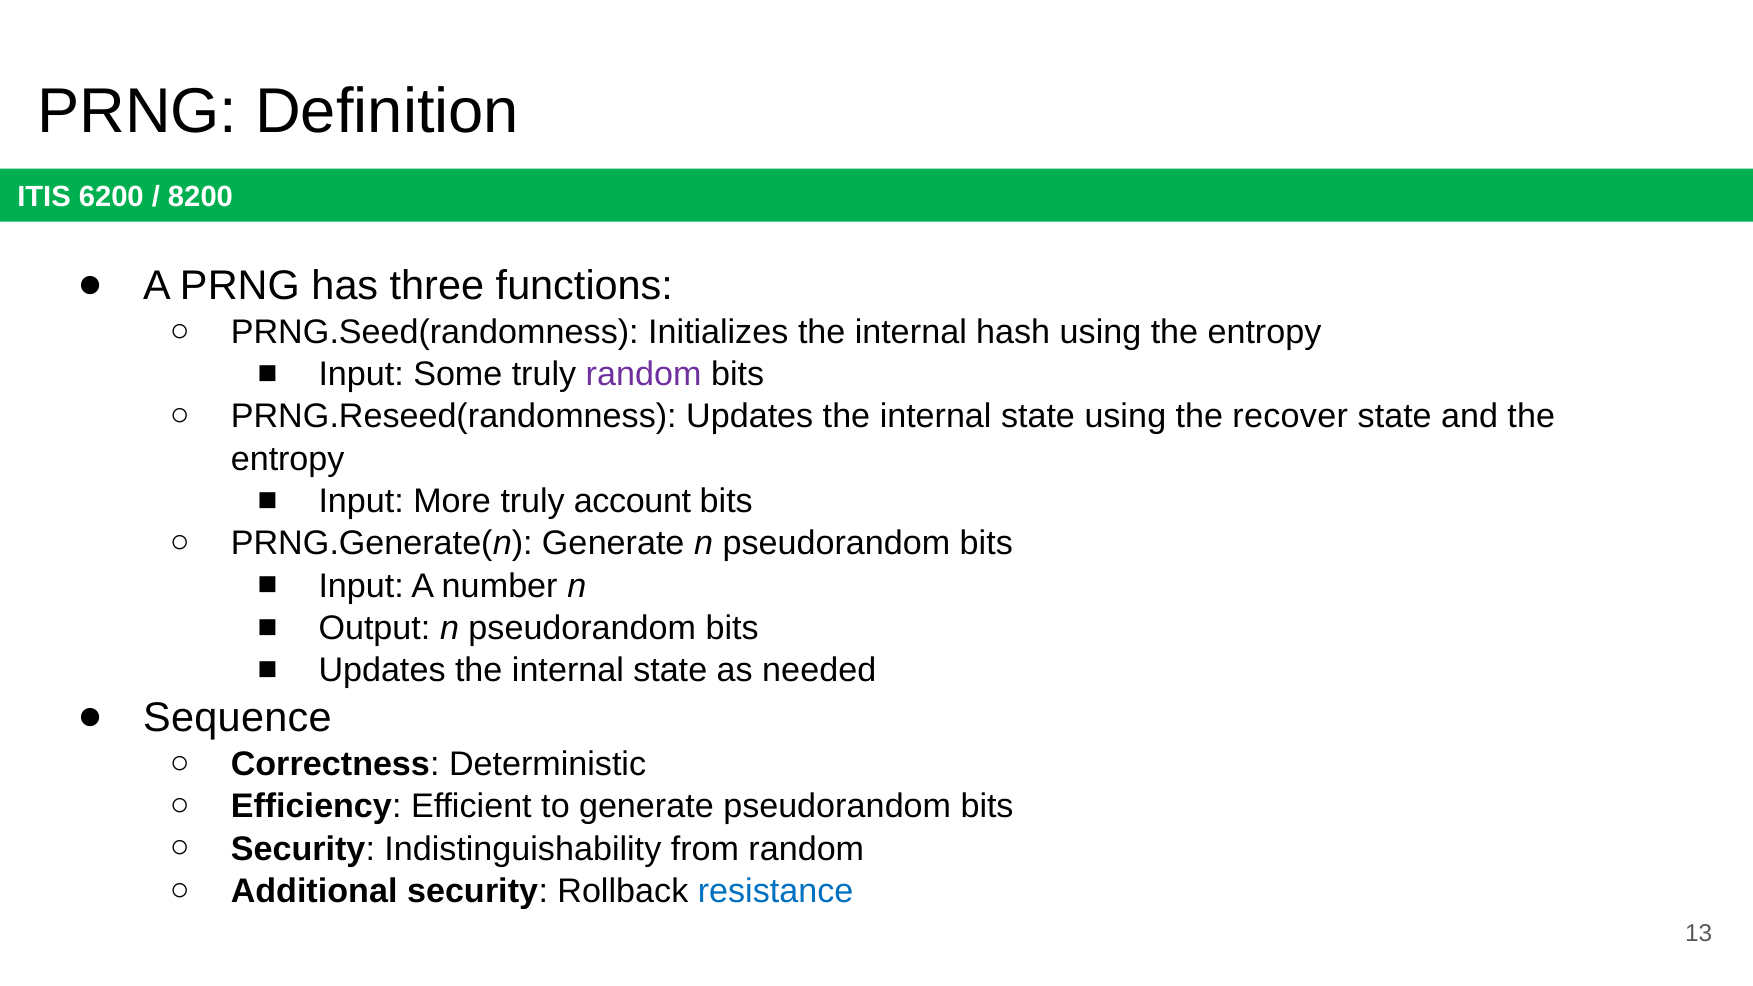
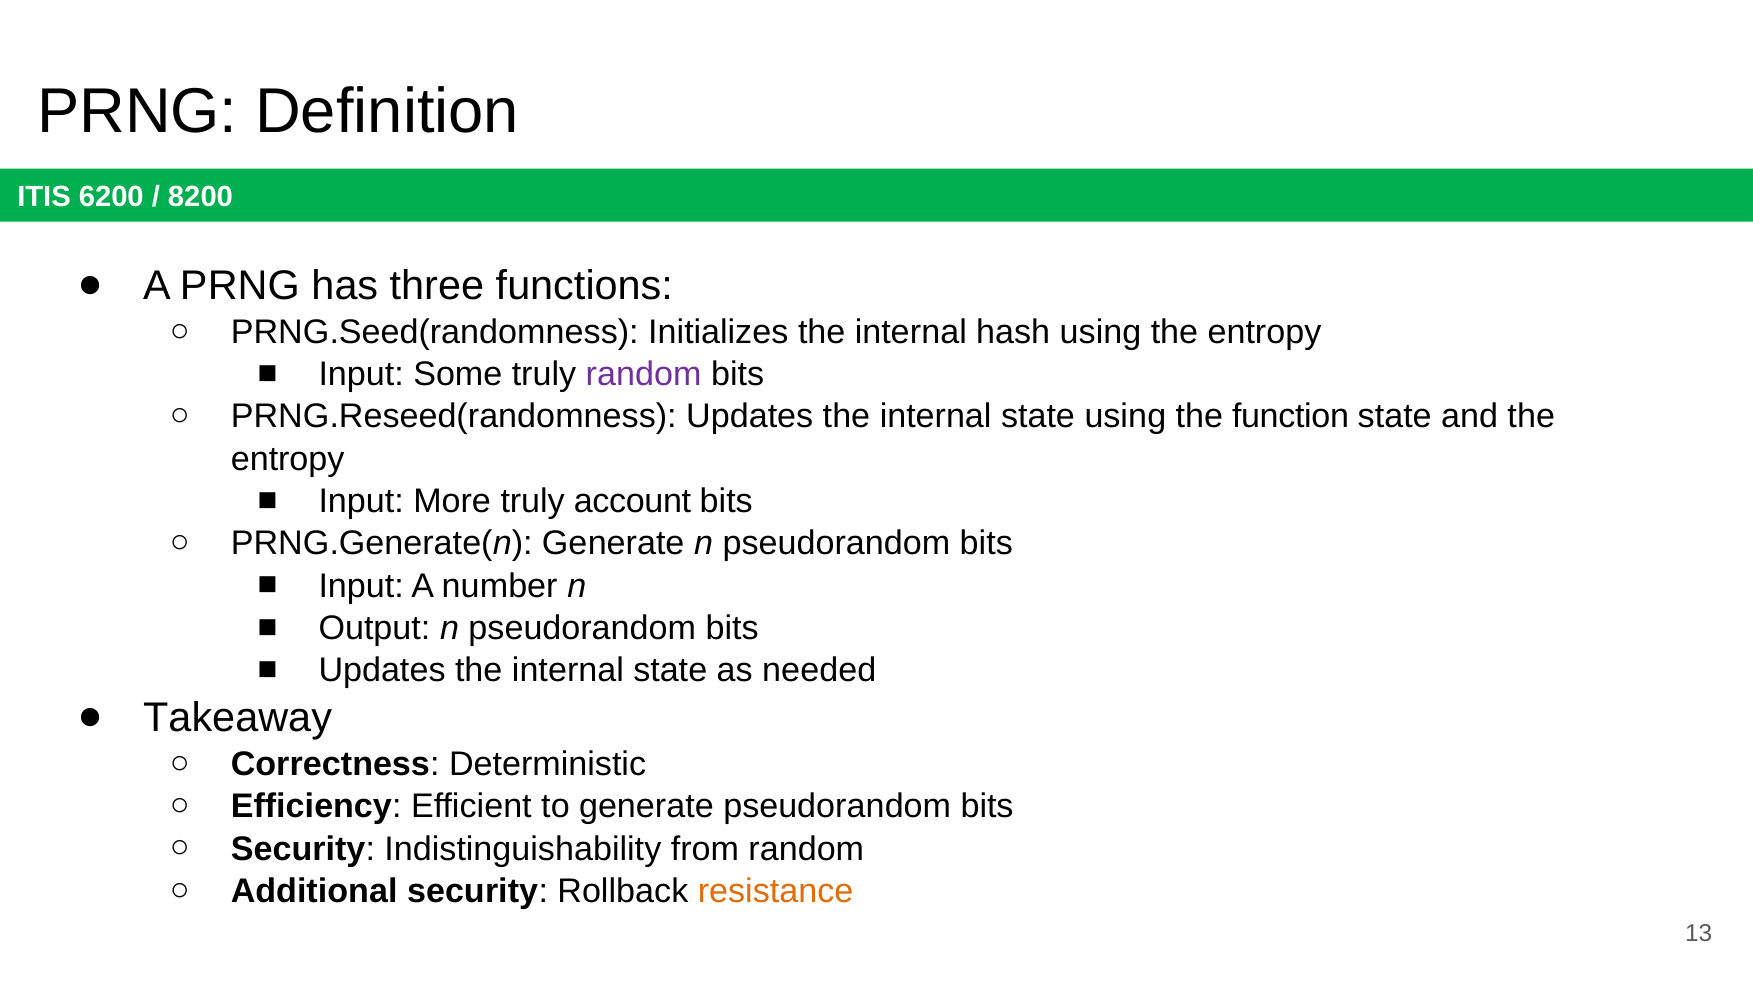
recover: recover -> function (1290, 417)
Sequence: Sequence -> Takeaway (238, 718)
resistance colour: blue -> orange (776, 891)
